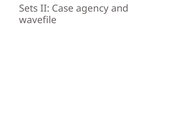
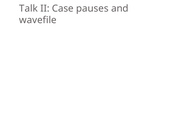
Sets: Sets -> Talk (28, 9)
agency: agency -> pauses (92, 9)
